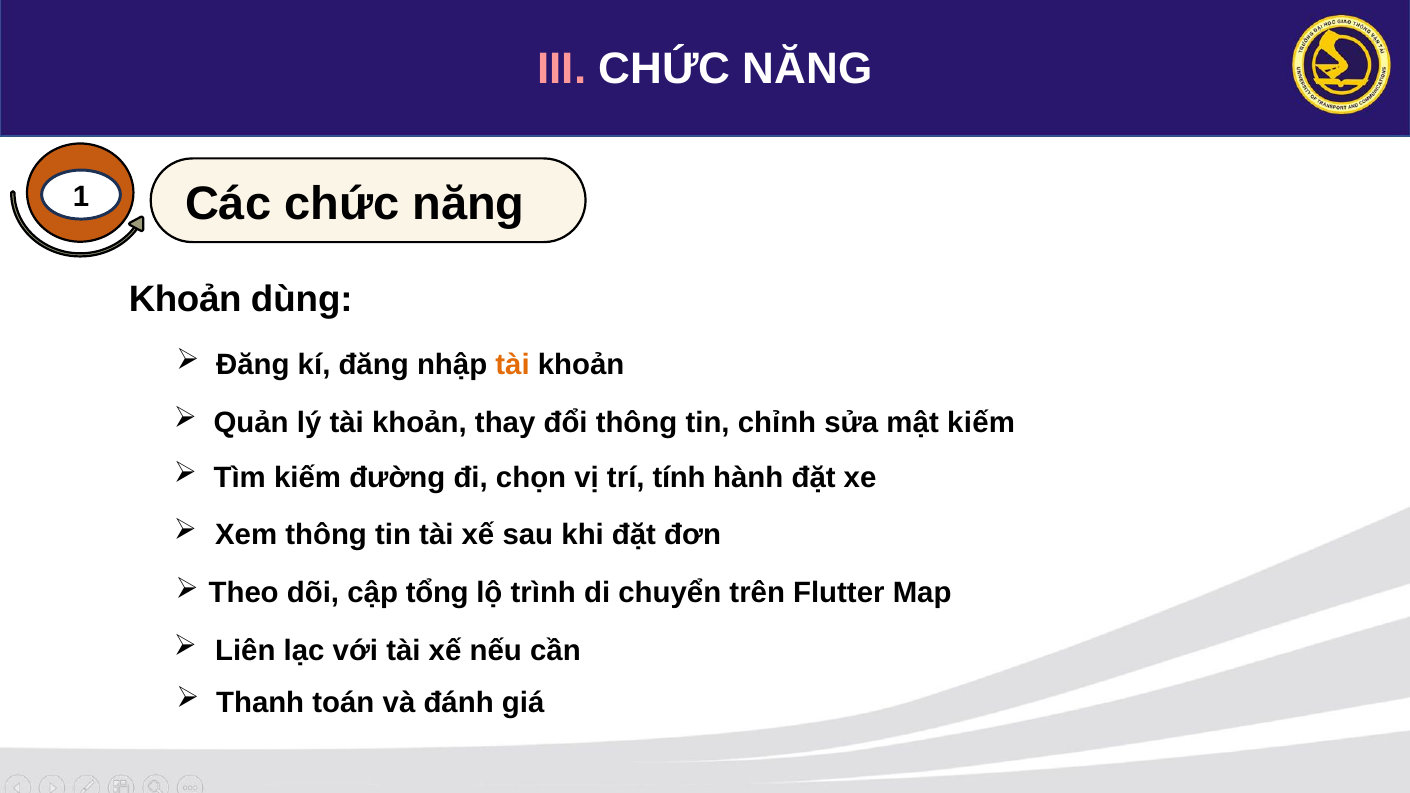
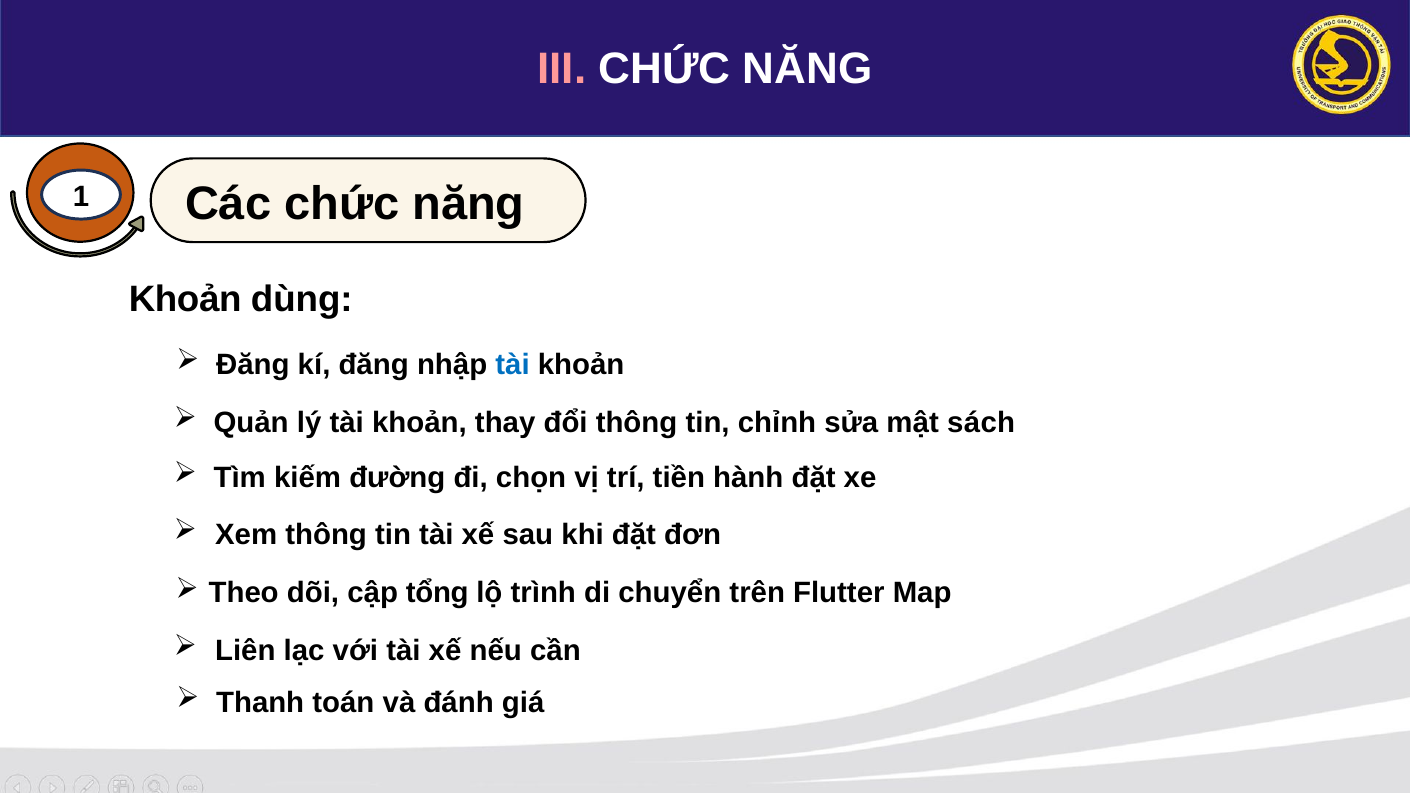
tài colour: orange -> blue (513, 365)
mật kiếm: kiếm -> sách (981, 422)
tính: tính -> tiền (679, 477)
